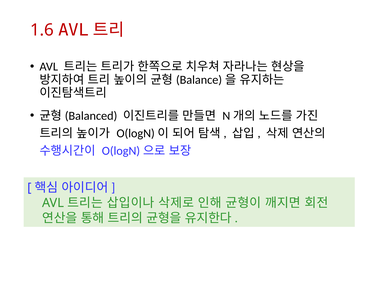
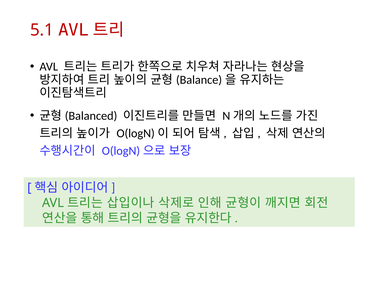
1.6: 1.6 -> 5.1 (42, 30)
